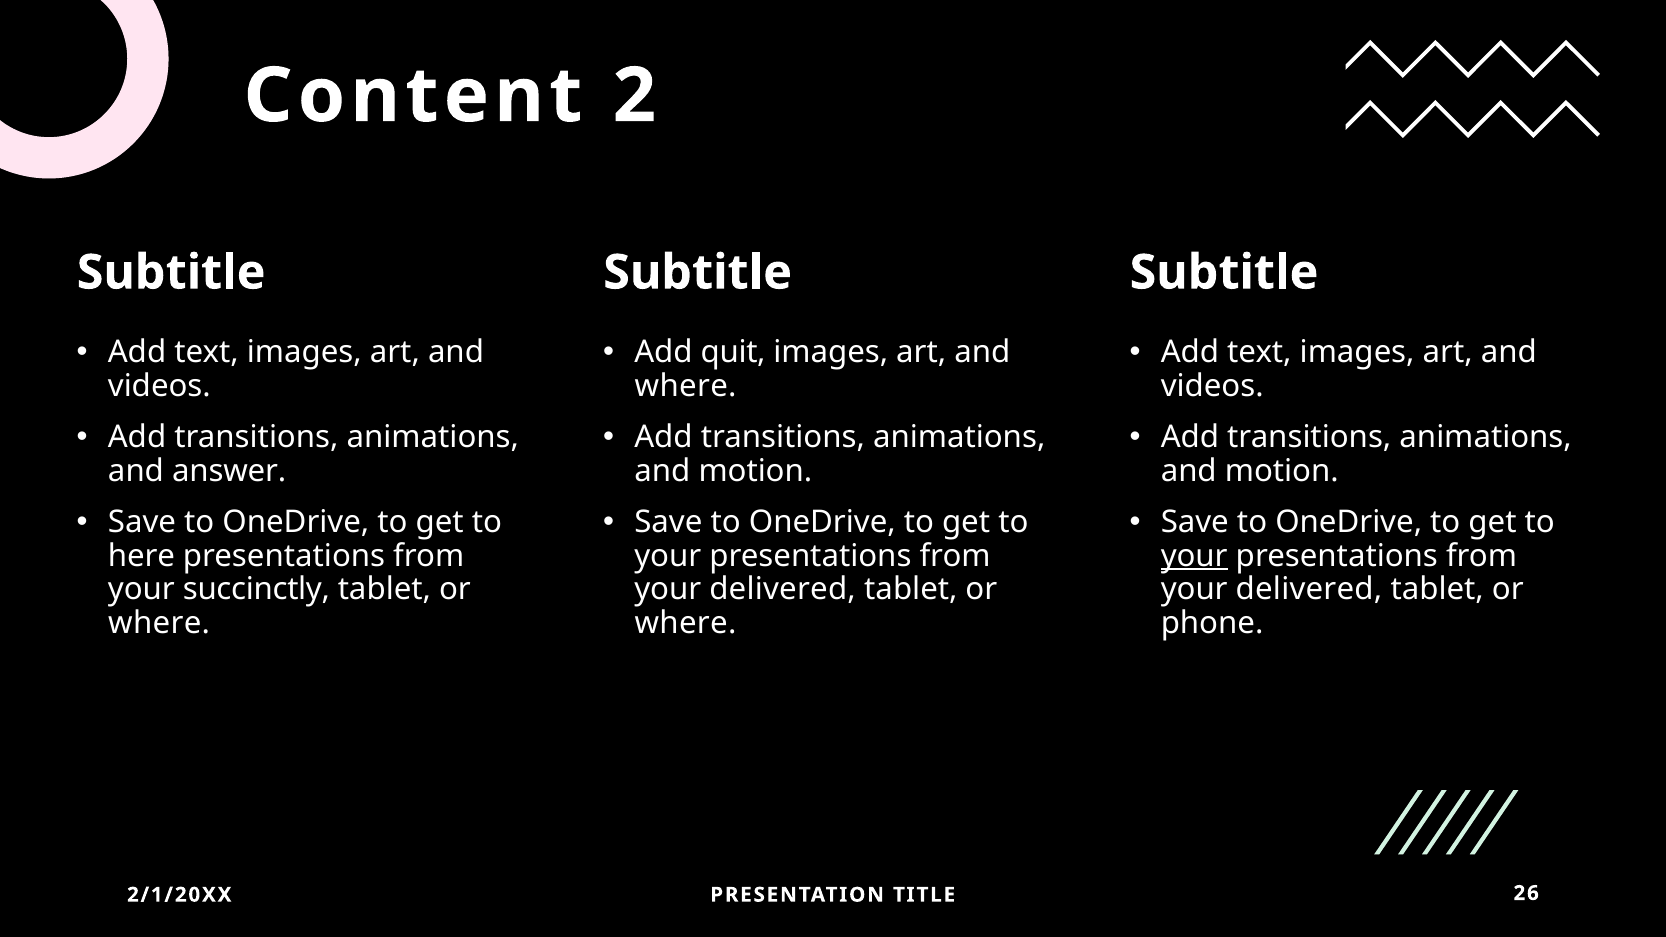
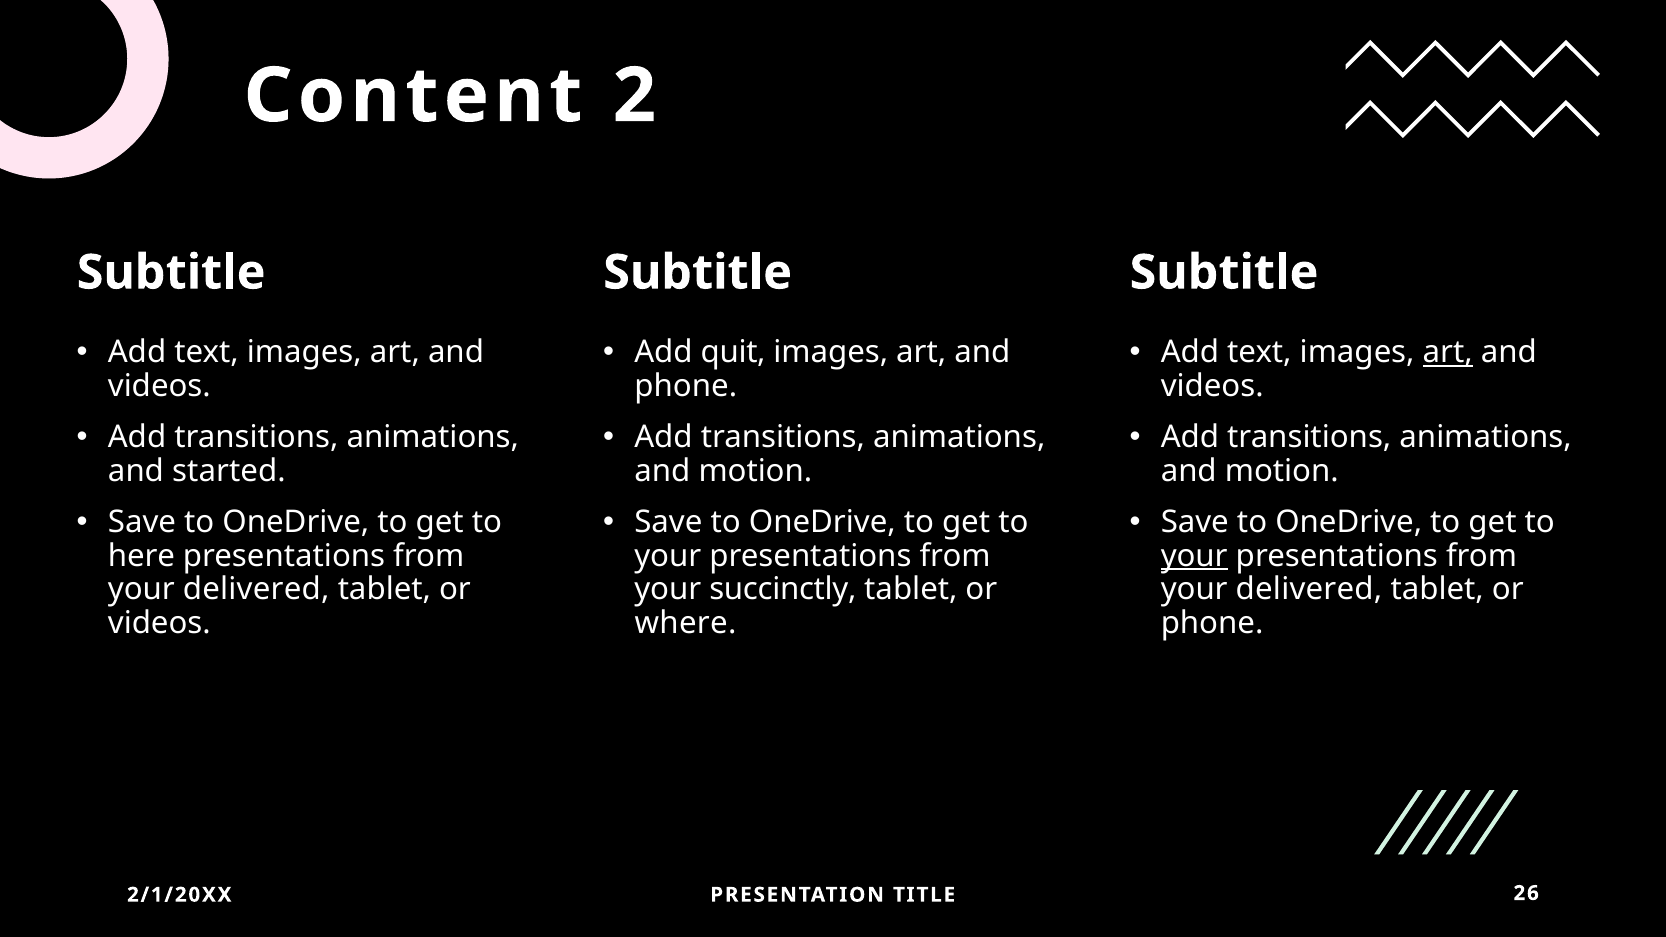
art underline: none -> present (1448, 352)
where: where -> phone (686, 386)
answer: answer -> started (229, 471)
succinctly: succinctly -> delivered (256, 590)
delivered: delivered -> succinctly (783, 590)
where: where -> videos (159, 623)
